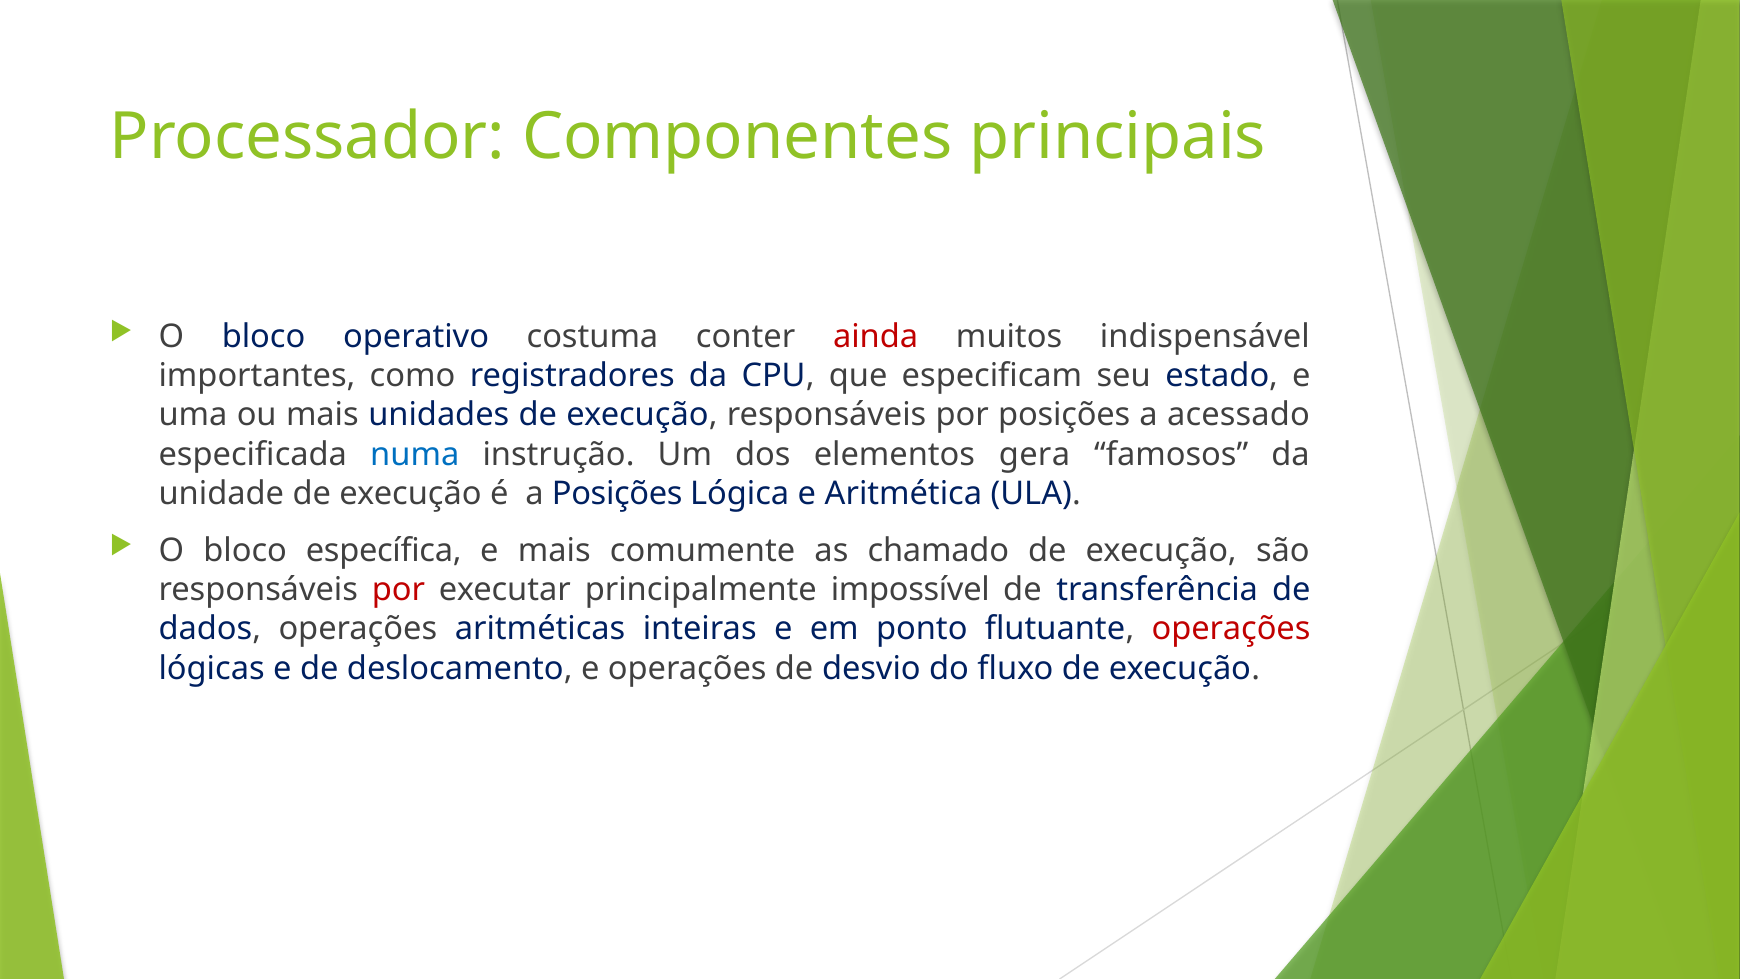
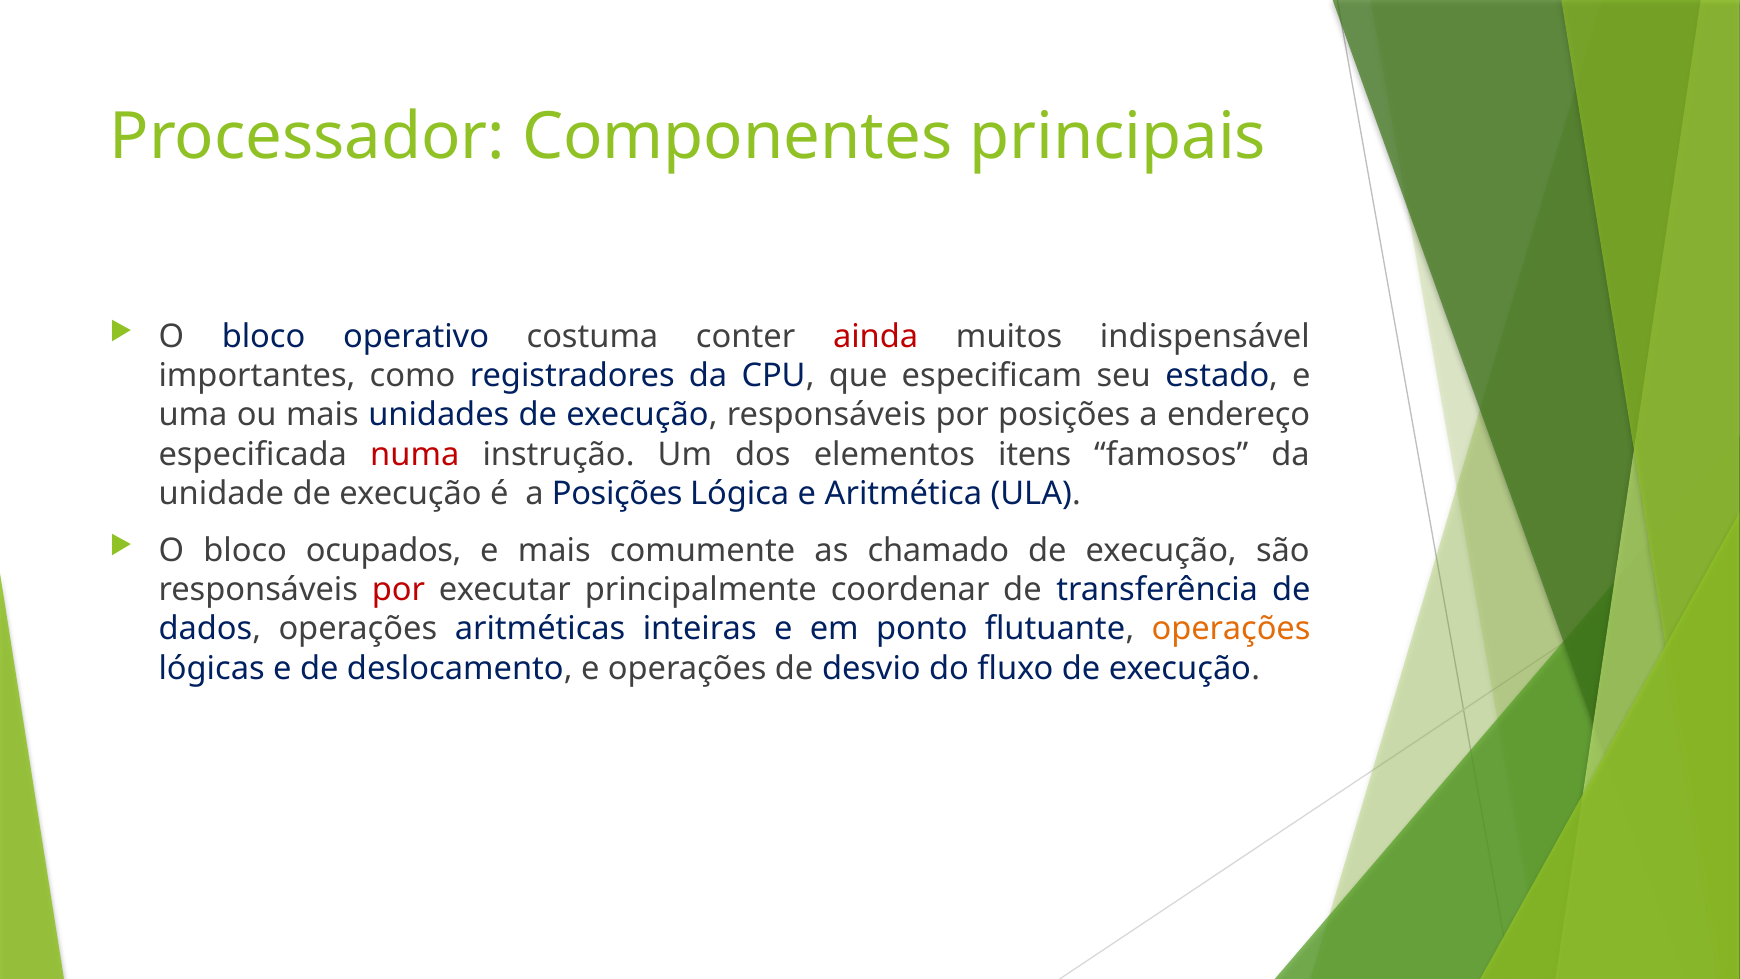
acessado: acessado -> endereço (1239, 415)
numa colour: blue -> red (415, 454)
gera: gera -> itens (1035, 454)
específica: específica -> ocupados (384, 551)
impossível: impossível -> coordenar (910, 590)
operações colour: red -> orange (1231, 629)
